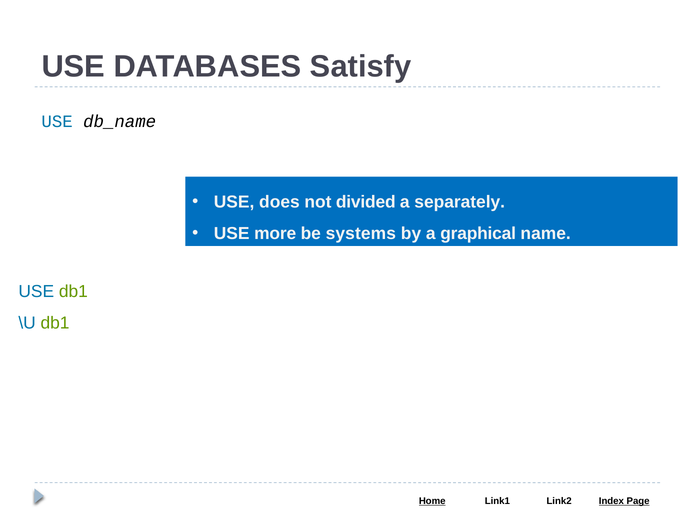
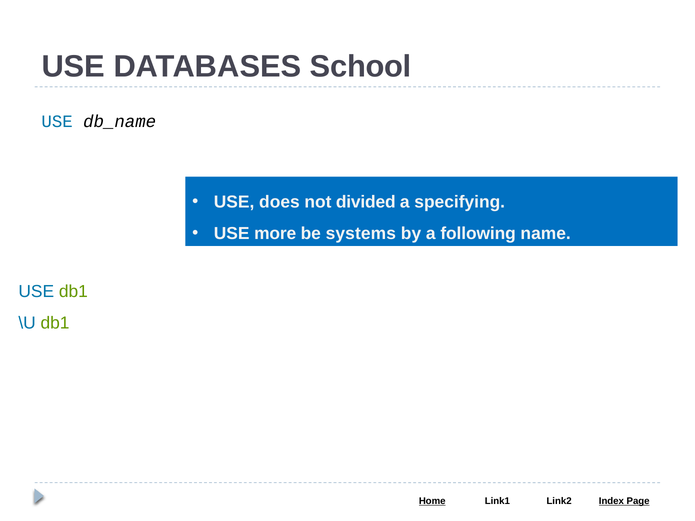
Satisfy: Satisfy -> School (361, 67)
separately: separately -> specifying (460, 202)
graphical: graphical -> following (478, 233)
